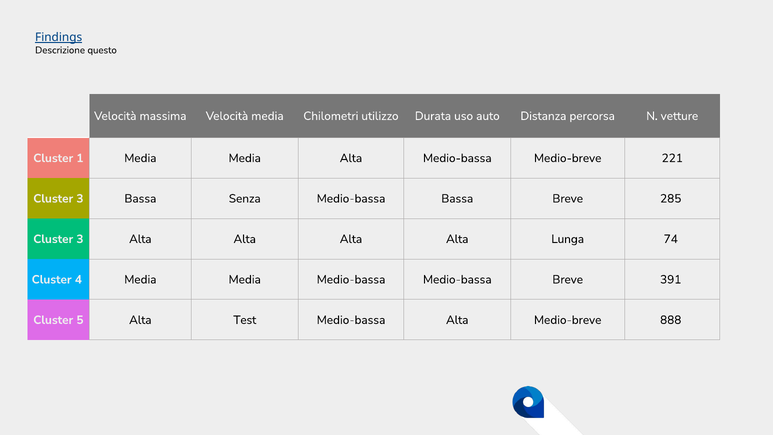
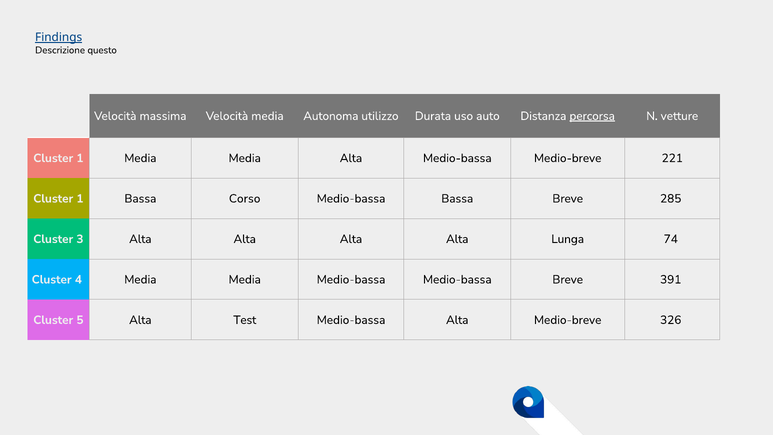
Chilometri: Chilometri -> Autonoma (331, 116)
percorsa underline: none -> present (592, 116)
3: 3 -> 1 (80, 199)
Senza: Senza -> Corso (245, 199)
888: 888 -> 326 (671, 320)
